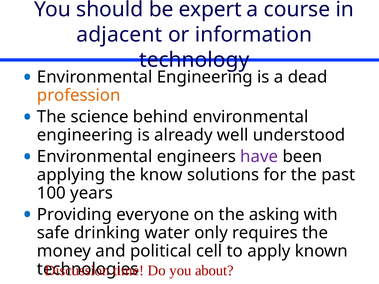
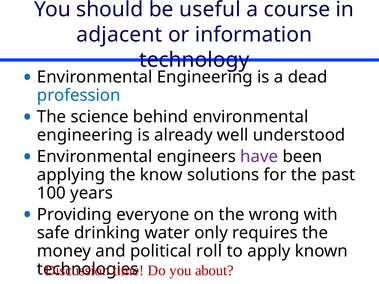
expert: expert -> useful (210, 9)
profession colour: orange -> blue (79, 95)
asking: asking -> wrong (274, 215)
cell: cell -> roll (209, 251)
